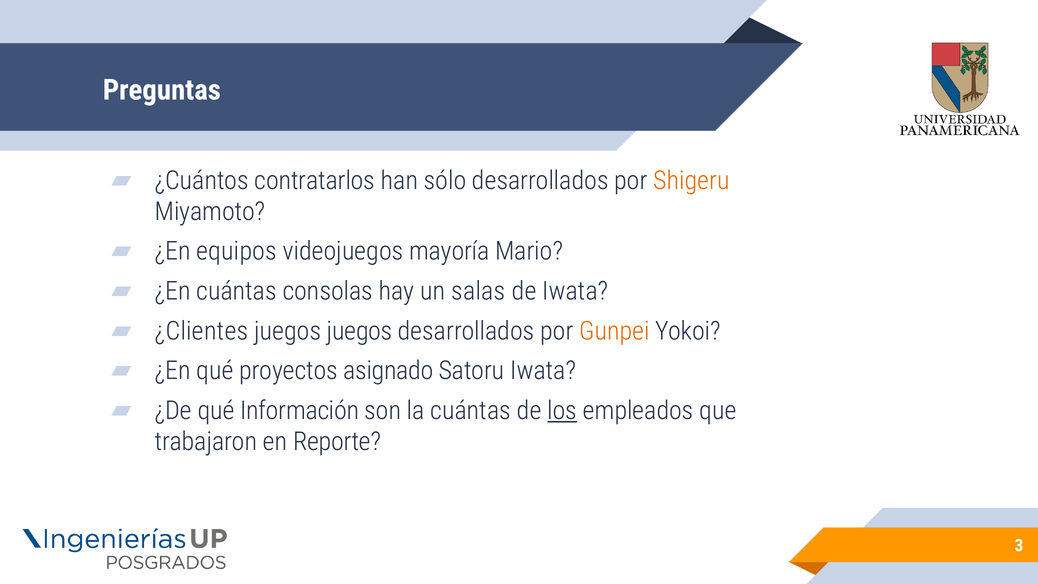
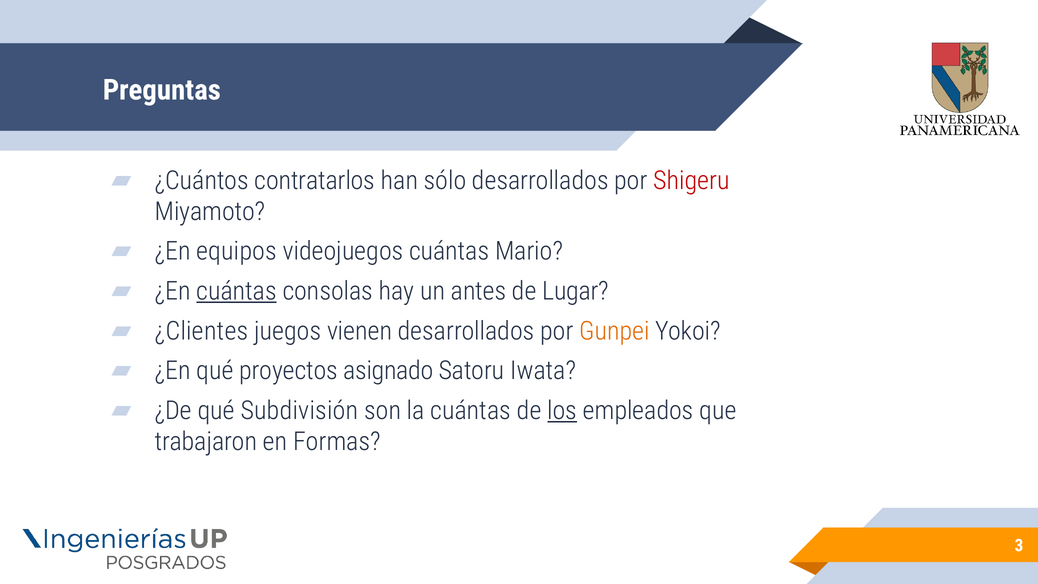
Shigeru colour: orange -> red (691, 180)
videojuegos mayoría: mayoría -> cuántas (449, 251)
cuántas underline: none -> present (237, 291)
salas: salas -> antes (479, 291)
de Iwata: Iwata -> Lugar (575, 291)
juegos juegos: juegos -> vienen (360, 331)
Información: Información -> Subdivisión (299, 411)
Reporte: Reporte -> Formas (337, 442)
